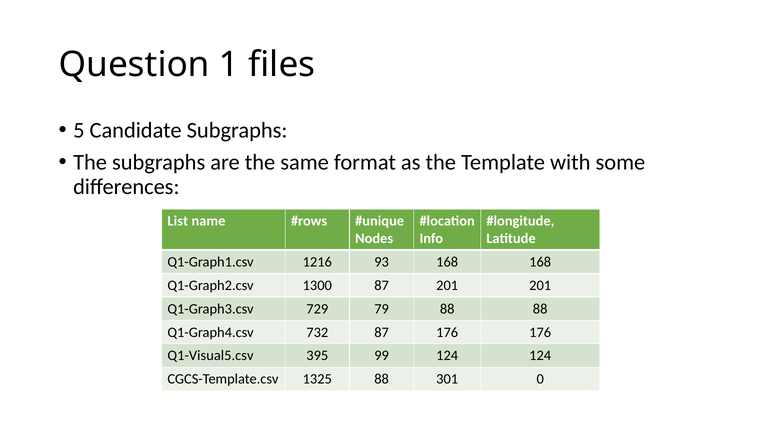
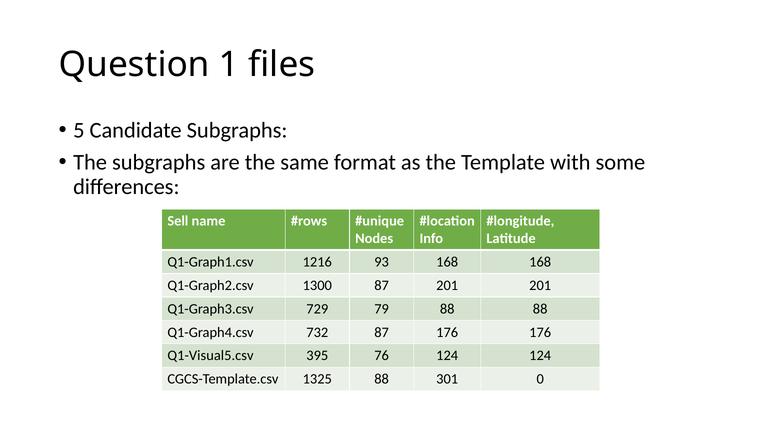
List: List -> Sell (178, 221)
99: 99 -> 76 (382, 356)
